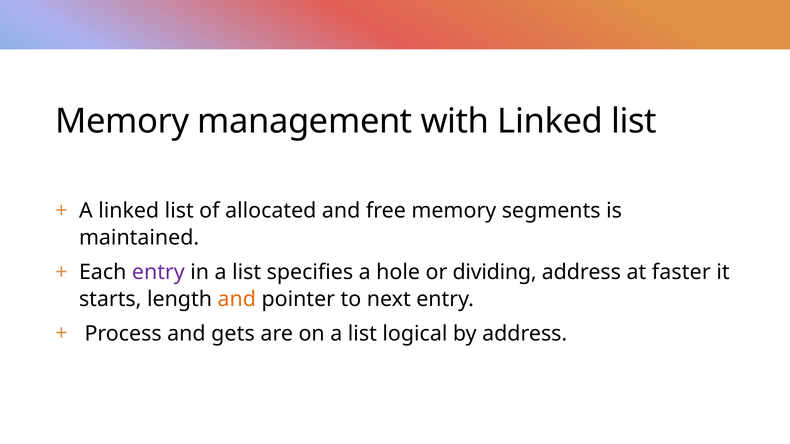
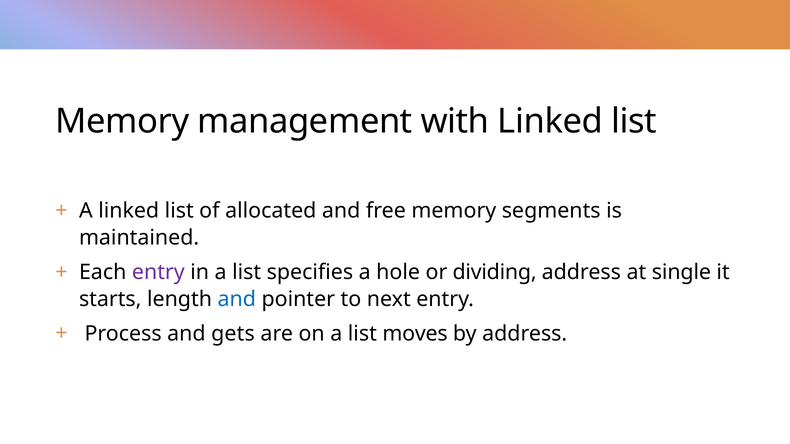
faster: faster -> single (681, 273)
and colour: orange -> blue (237, 300)
logical: logical -> moves (415, 334)
